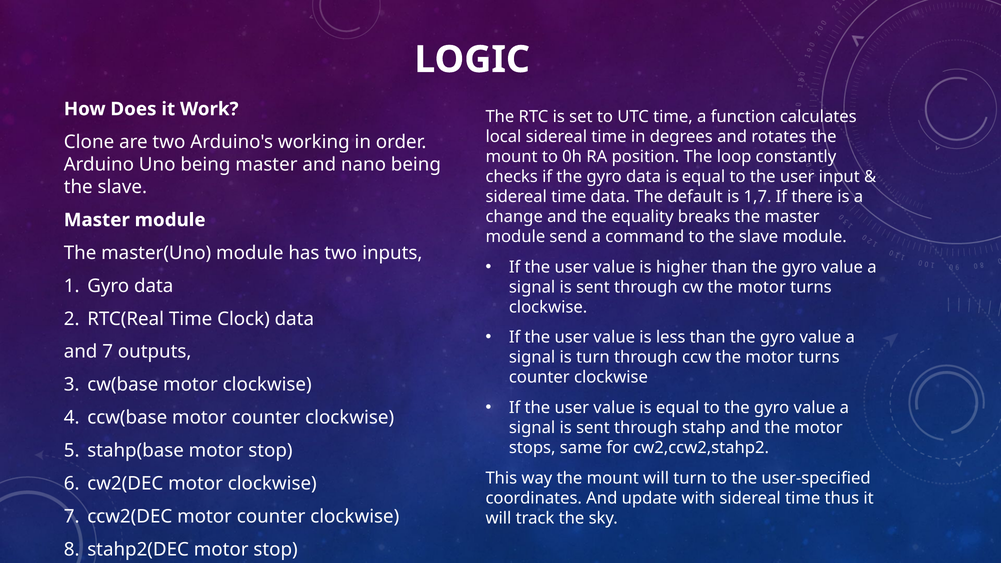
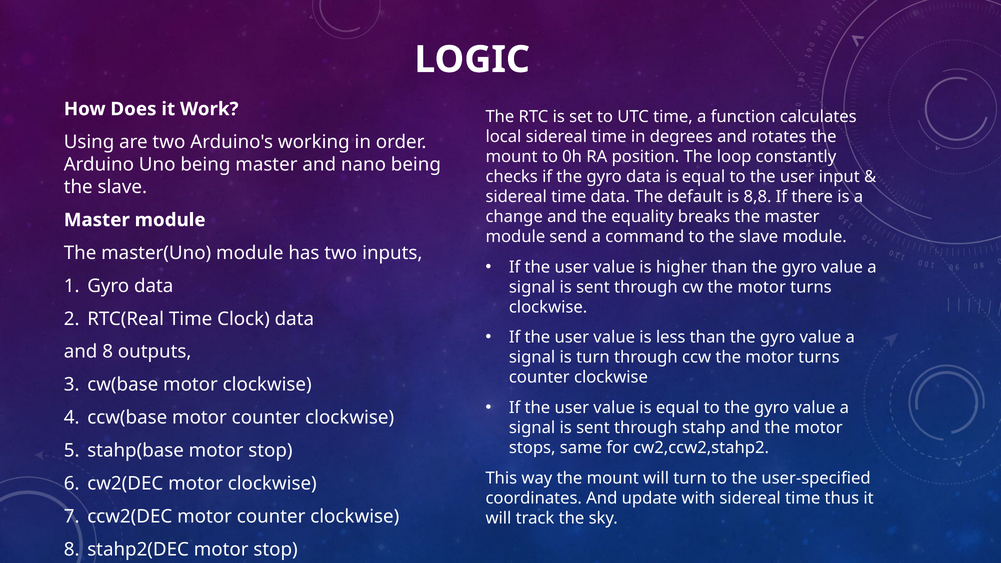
Clone: Clone -> Using (89, 142)
1,7: 1,7 -> 8,8 (758, 197)
and 7: 7 -> 8 (108, 352)
